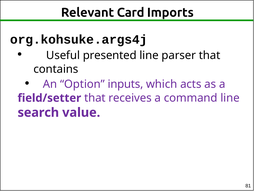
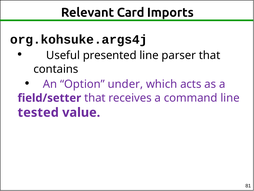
inputs: inputs -> under (125, 84)
search: search -> tested (38, 112)
